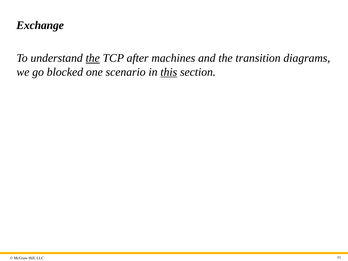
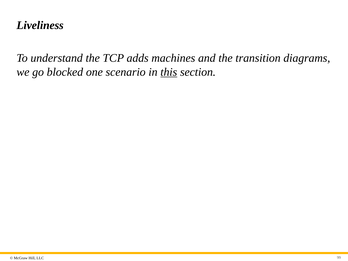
Exchange: Exchange -> Liveliness (40, 25)
the underline: present -> none (93, 58)
after: after -> adds (138, 58)
